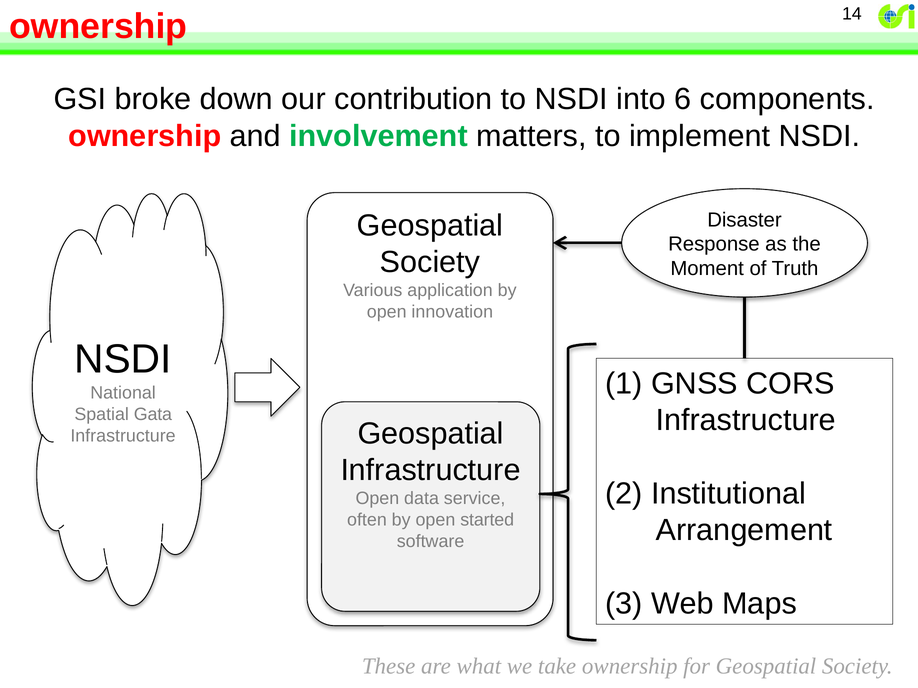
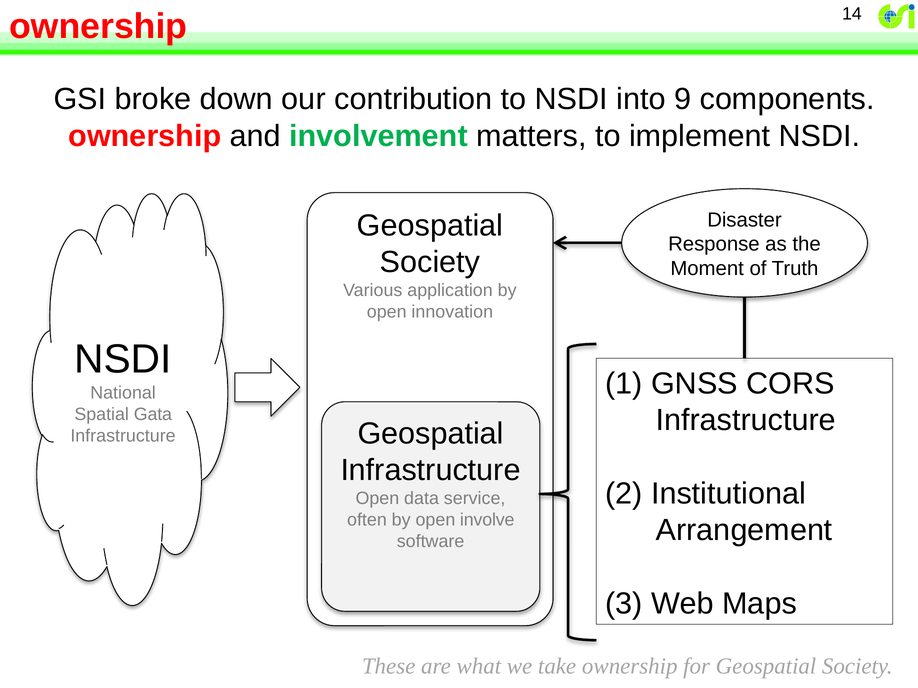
6: 6 -> 9 (683, 99)
started: started -> involve (487, 520)
